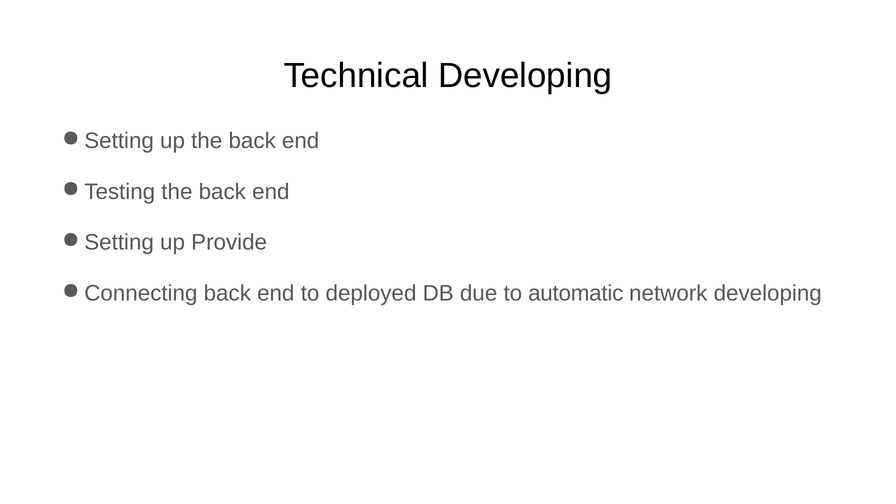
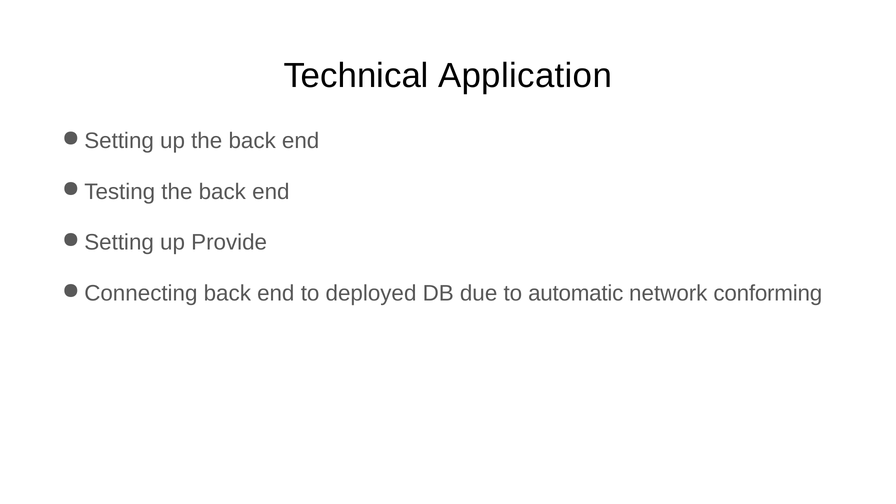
Technical Developing: Developing -> Application (525, 76)
network developing: developing -> conforming (768, 293)
